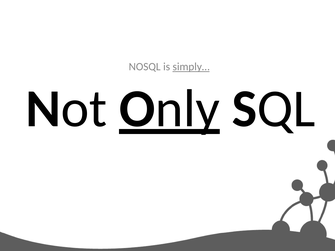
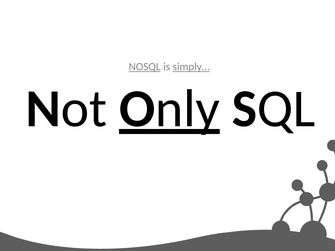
NOSQL underline: none -> present (145, 67)
